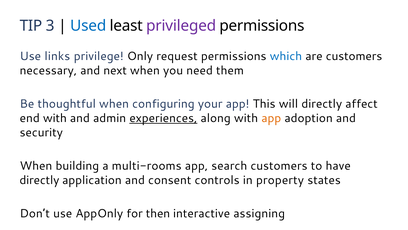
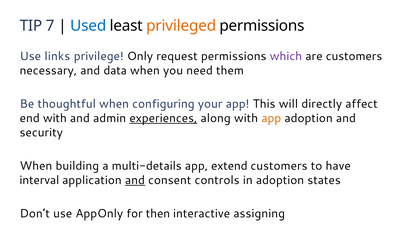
3: 3 -> 7 (50, 26)
privileged colour: purple -> orange (181, 26)
which colour: blue -> purple (286, 56)
next: next -> data (115, 70)
multi-rooms: multi-rooms -> multi-details (147, 166)
search: search -> extend (229, 166)
directly: directly -> interval (39, 180)
and underline: none -> present (135, 180)
in property: property -> adoption (280, 180)
